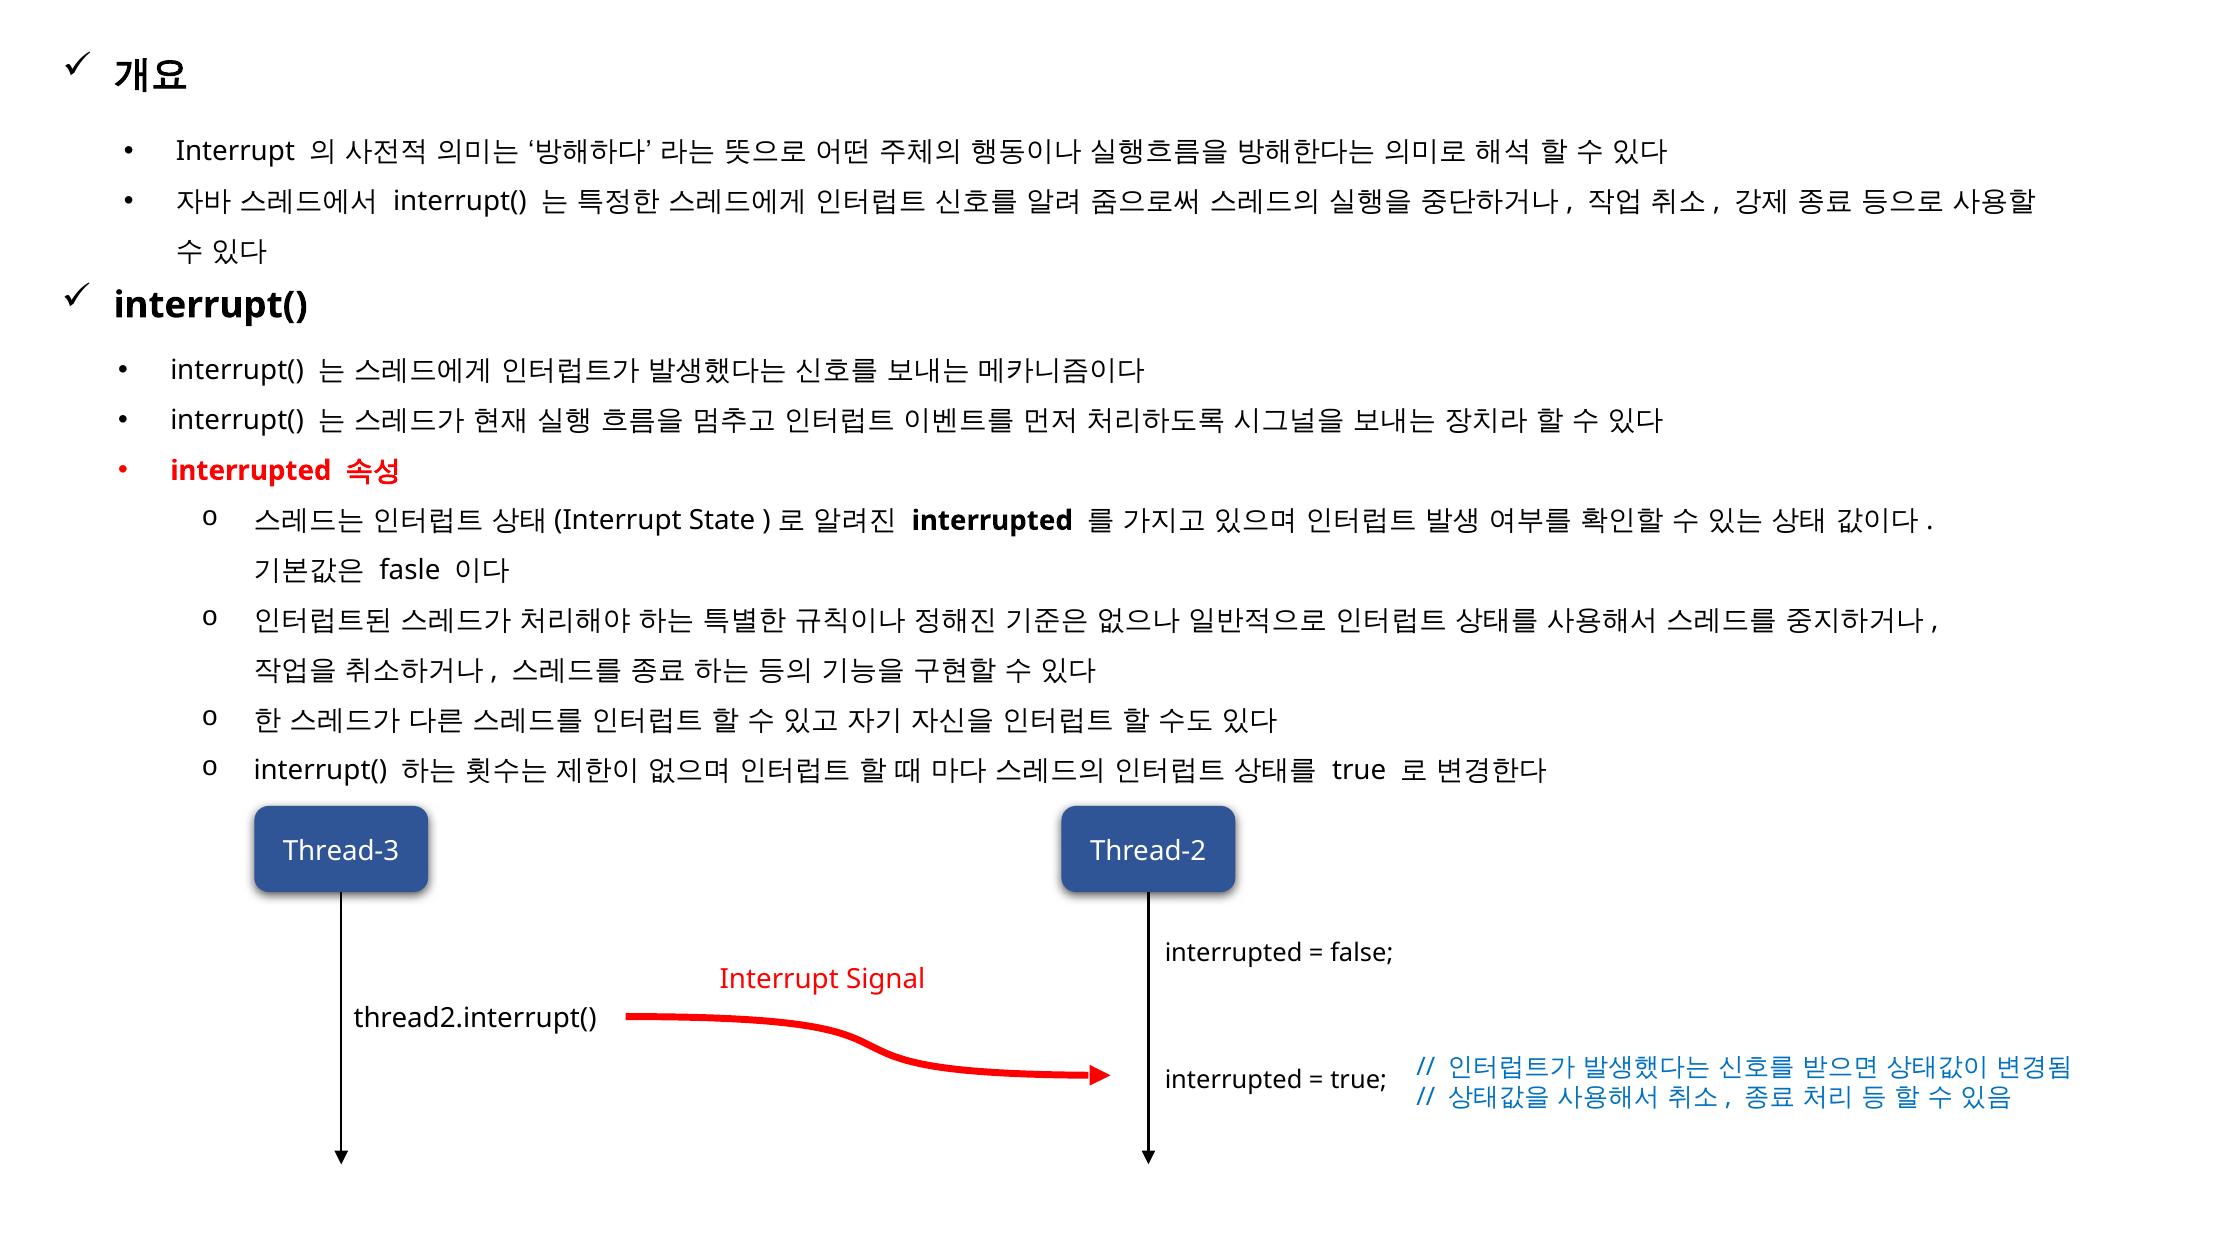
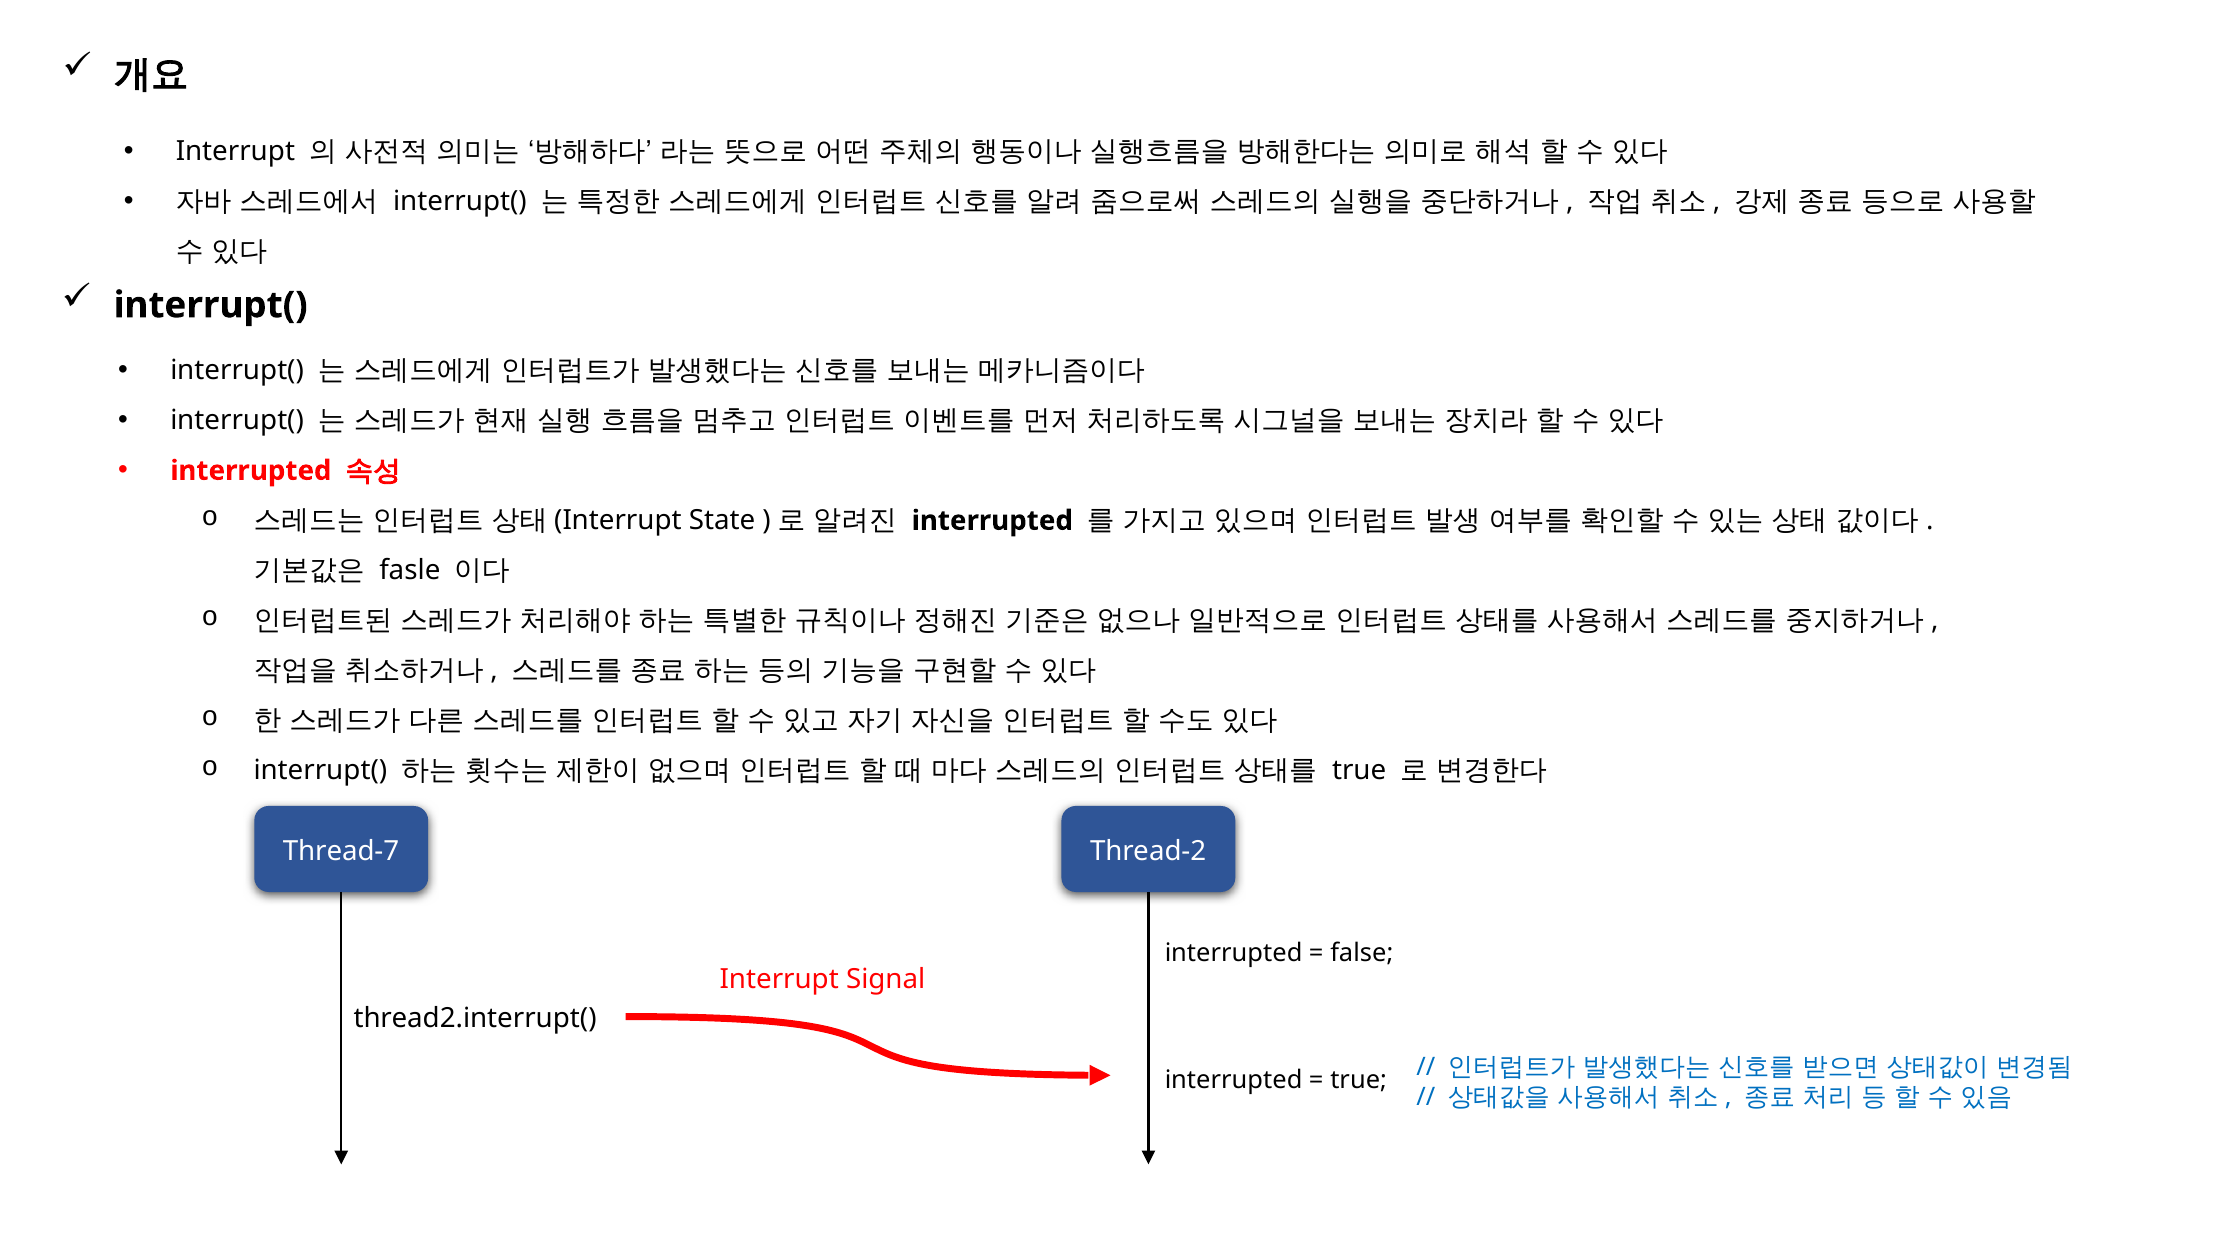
Thread-3: Thread-3 -> Thread-7 (341, 851)
